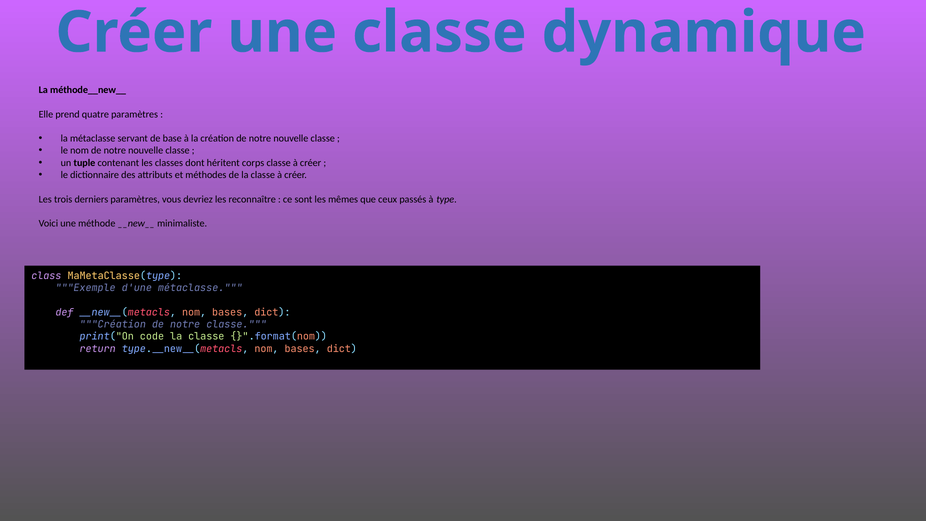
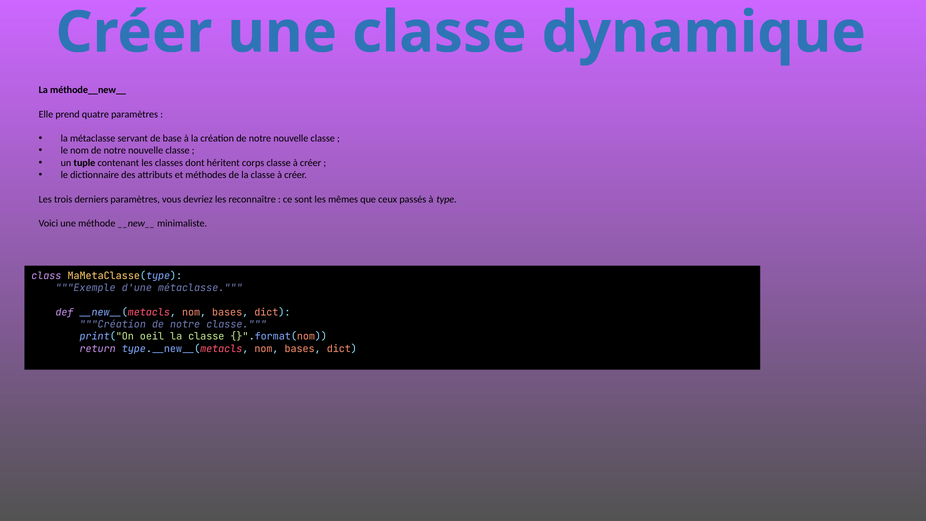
code: code -> oeil (152, 337)
